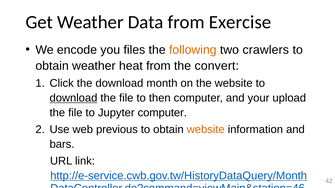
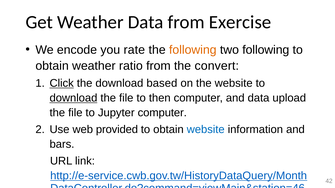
files: files -> rate (134, 50)
two crawlers: crawlers -> following (266, 50)
heat: heat -> ratio (131, 66)
Click underline: none -> present (62, 83)
month: month -> based (162, 83)
and your: your -> data (259, 98)
previous: previous -> provided (117, 130)
website colour: orange -> blue (206, 130)
